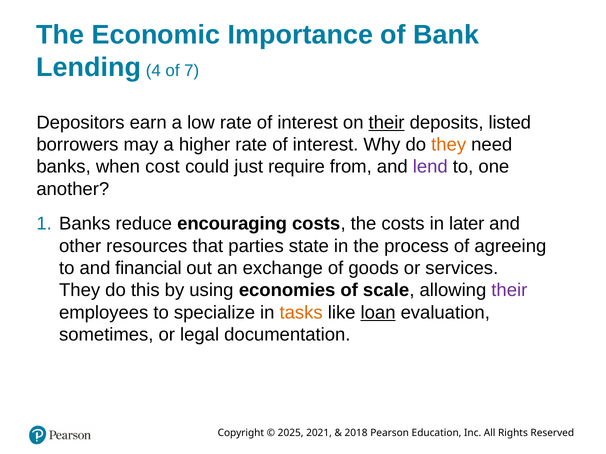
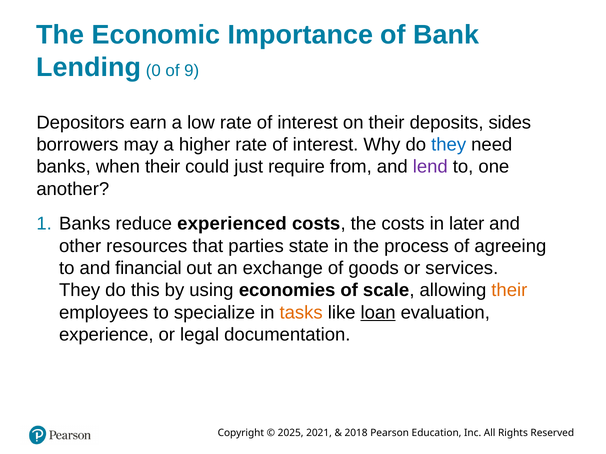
4: 4 -> 0 (153, 71)
7: 7 -> 9 (192, 71)
their underline: present -> none (387, 123)
listed: listed -> sides (510, 123)
they colour: orange -> blue (449, 145)
when cost: cost -> their (163, 167)
encouraging: encouraging -> experienced (232, 224)
their colour: purple -> orange (509, 291)
sometimes: sometimes -> experience (106, 335)
